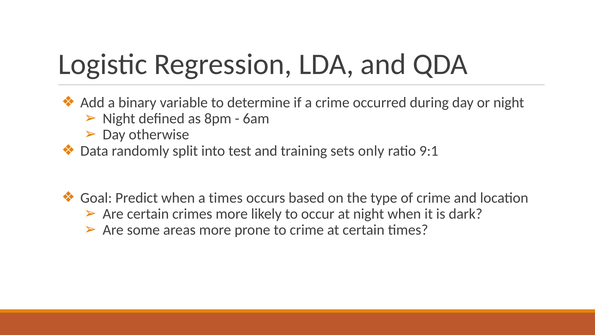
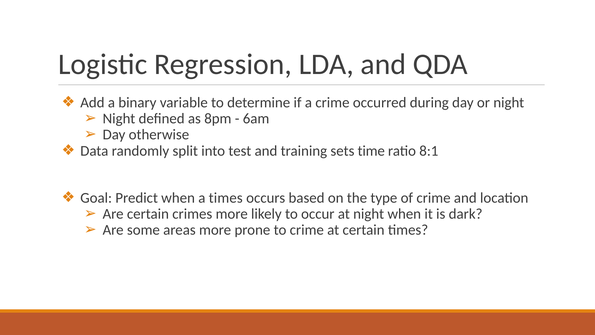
only: only -> time (371, 151)
9:1: 9:1 -> 8:1 (429, 151)
